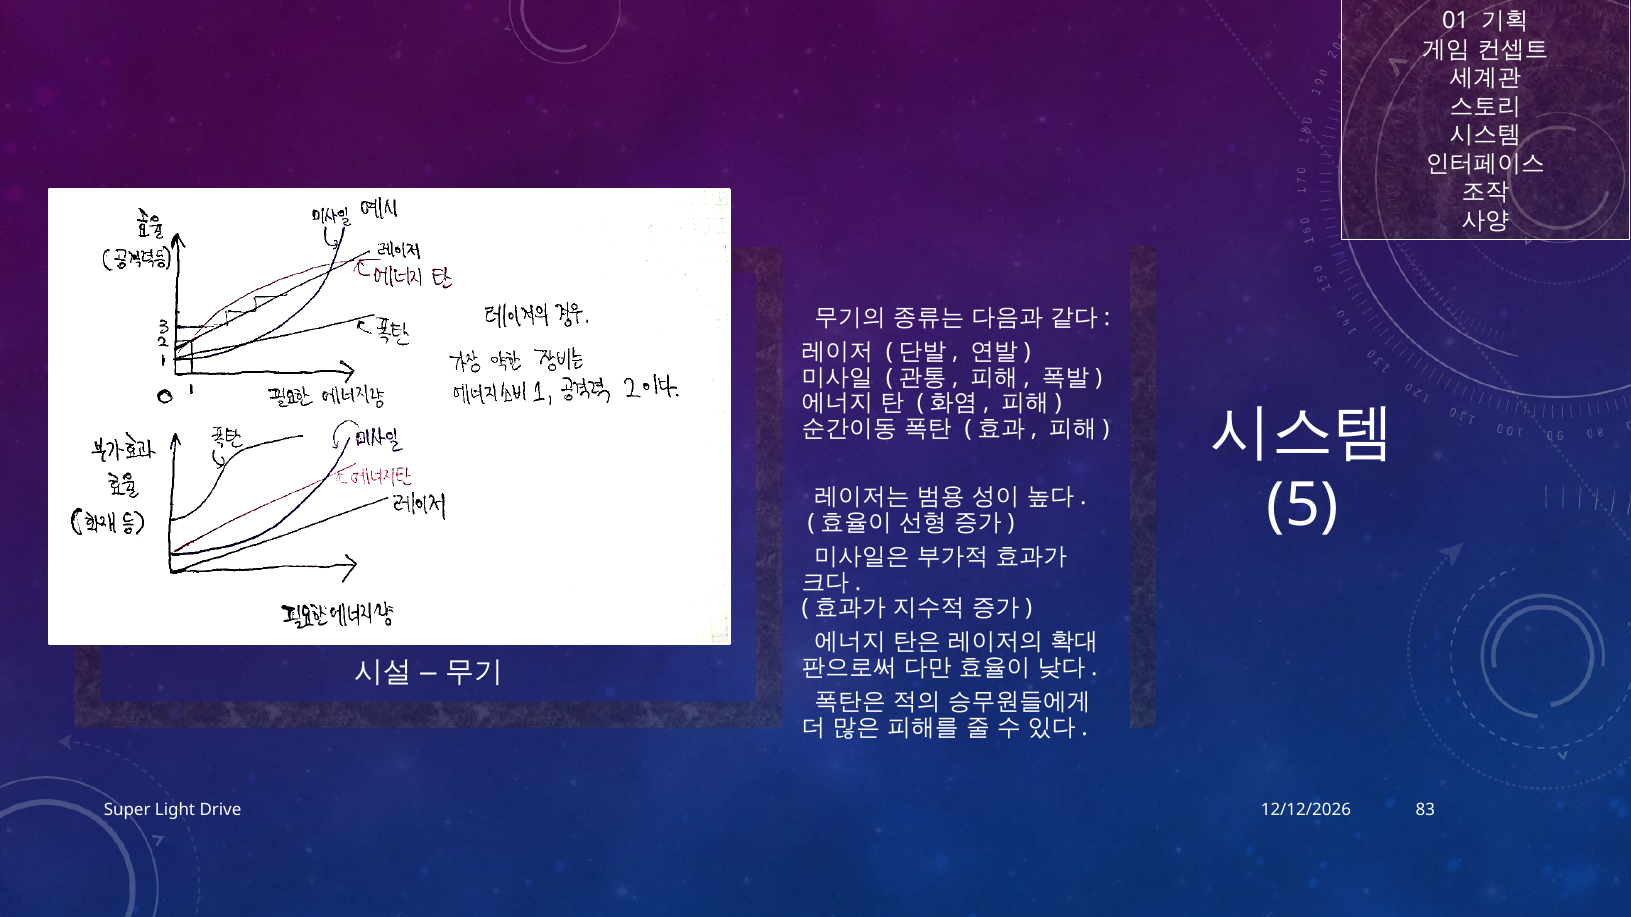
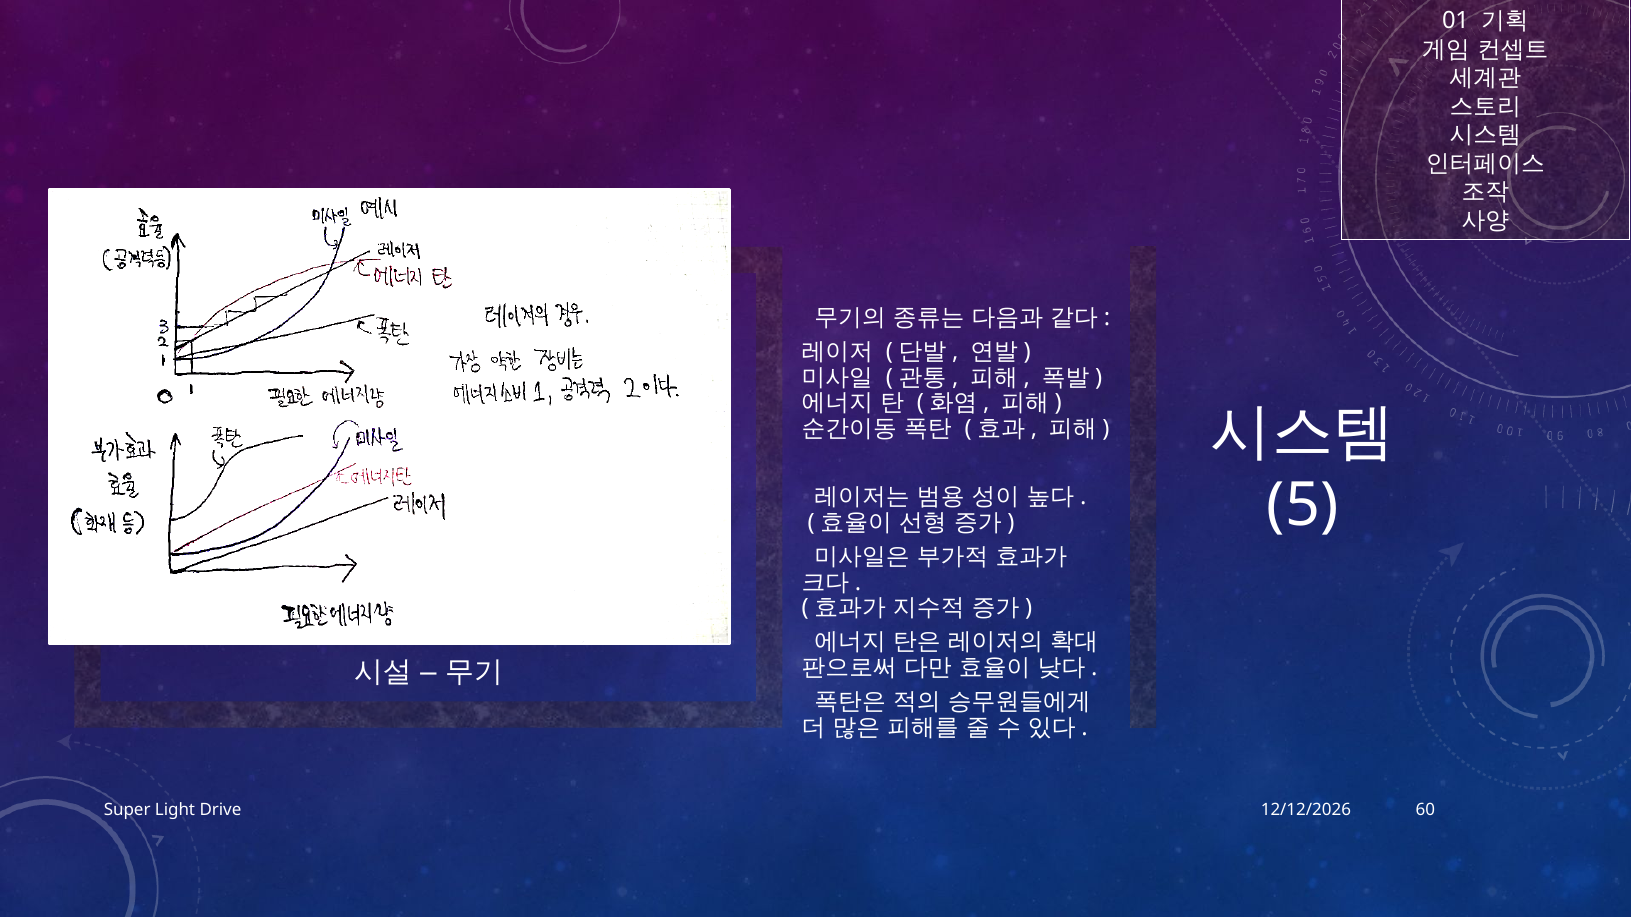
83: 83 -> 60 (1425, 810)
